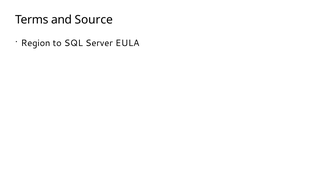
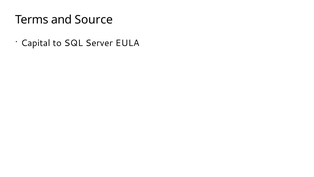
Region: Region -> Capital (36, 43)
